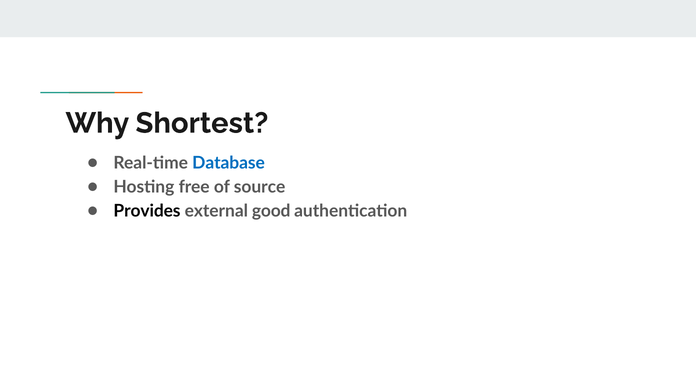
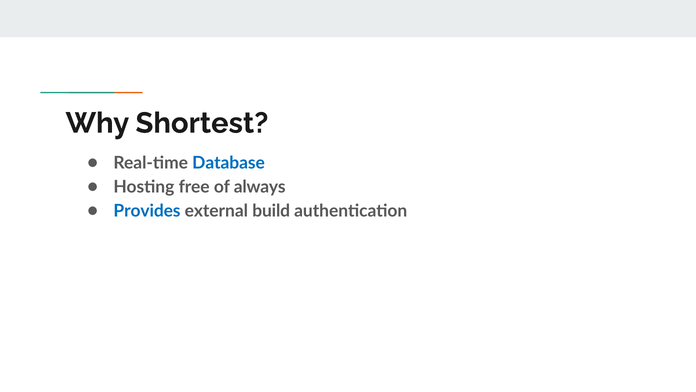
source: source -> always (260, 187)
Provides colour: black -> blue (147, 211)
good: good -> build (271, 211)
